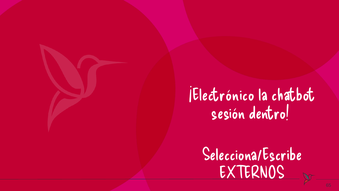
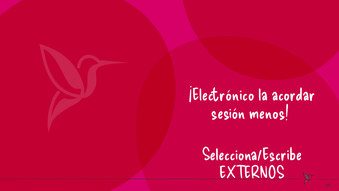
chatbot: chatbot -> acordar (293, 95)
dentro: dentro -> menos (269, 113)
